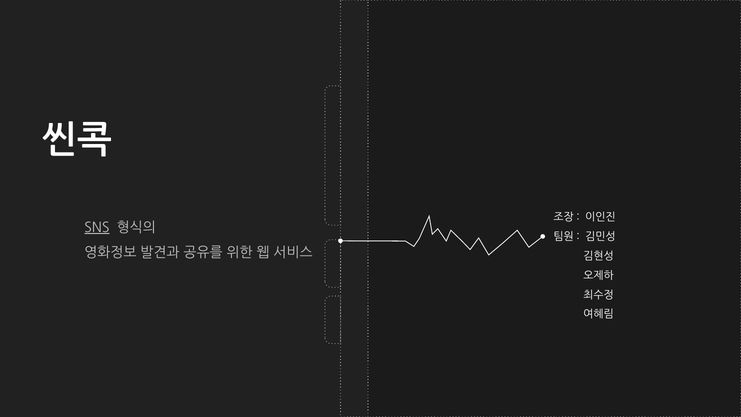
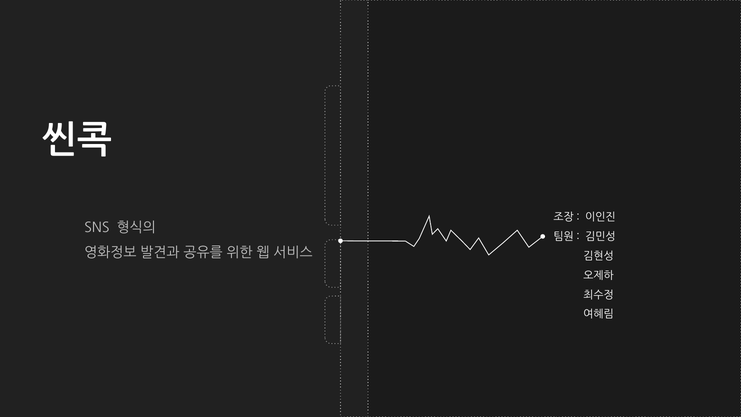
SNS underline: present -> none (97, 228)
